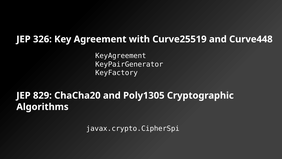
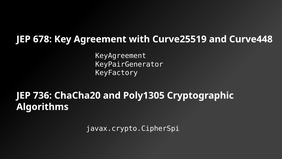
326: 326 -> 678 (42, 39)
829: 829 -> 736 (42, 95)
